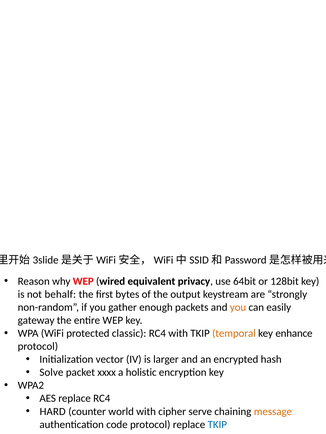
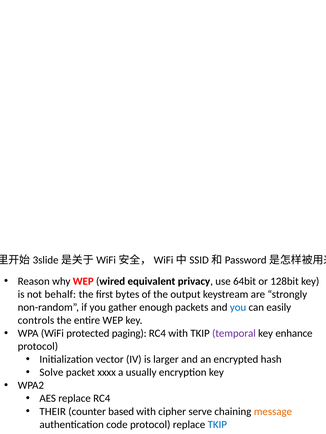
you colour: orange -> blue (238, 308)
gateway: gateway -> controls (36, 321)
classic: classic -> paging (129, 334)
temporal colour: orange -> purple (234, 334)
holistic: holistic -> usually (141, 373)
HARD: HARD -> THEIR (53, 412)
world: world -> based (121, 412)
